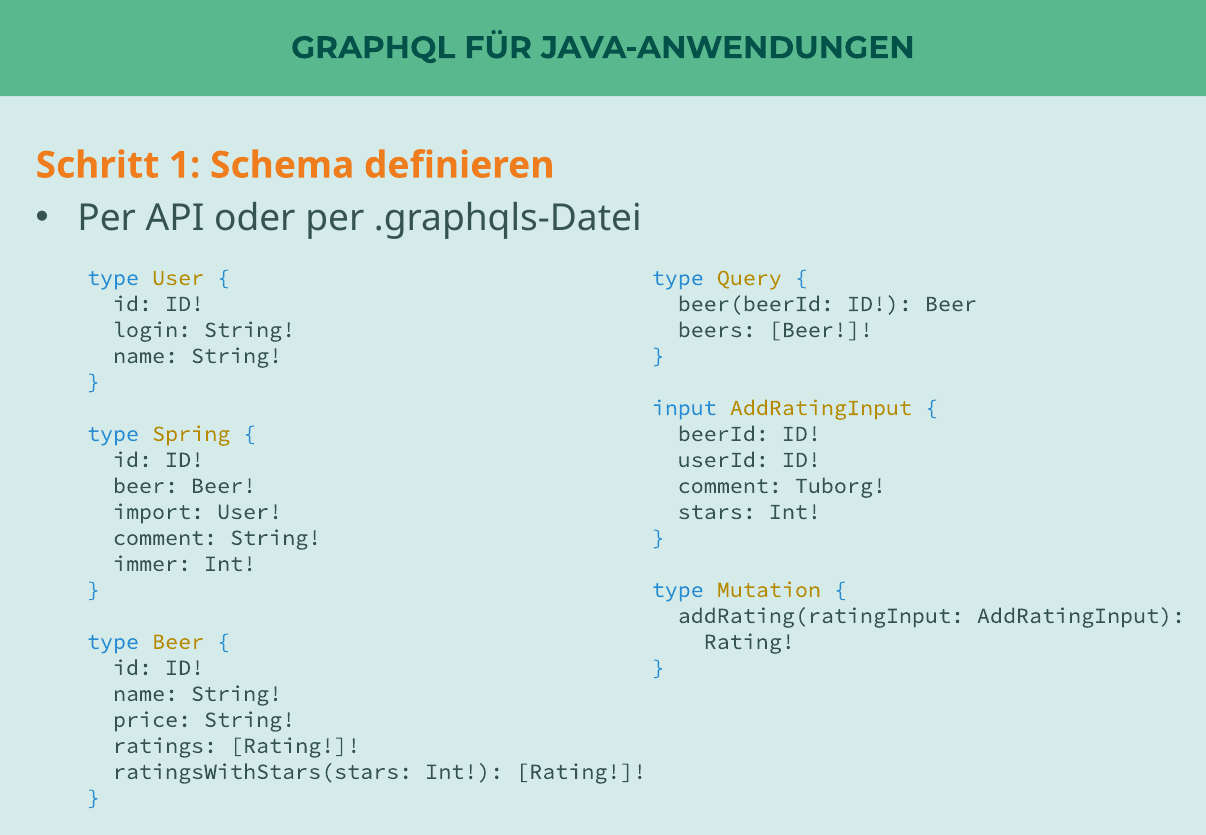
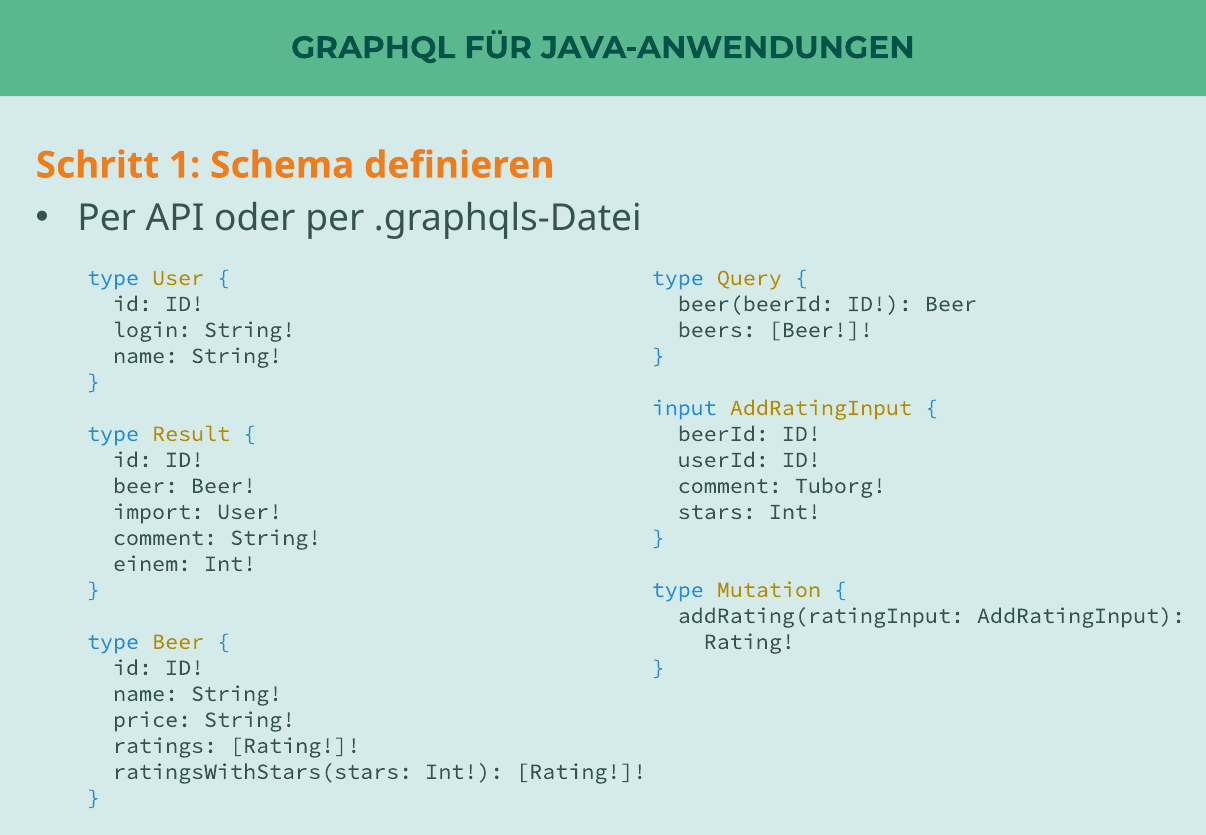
Spring: Spring -> Result (191, 434)
immer: immer -> einem (152, 564)
